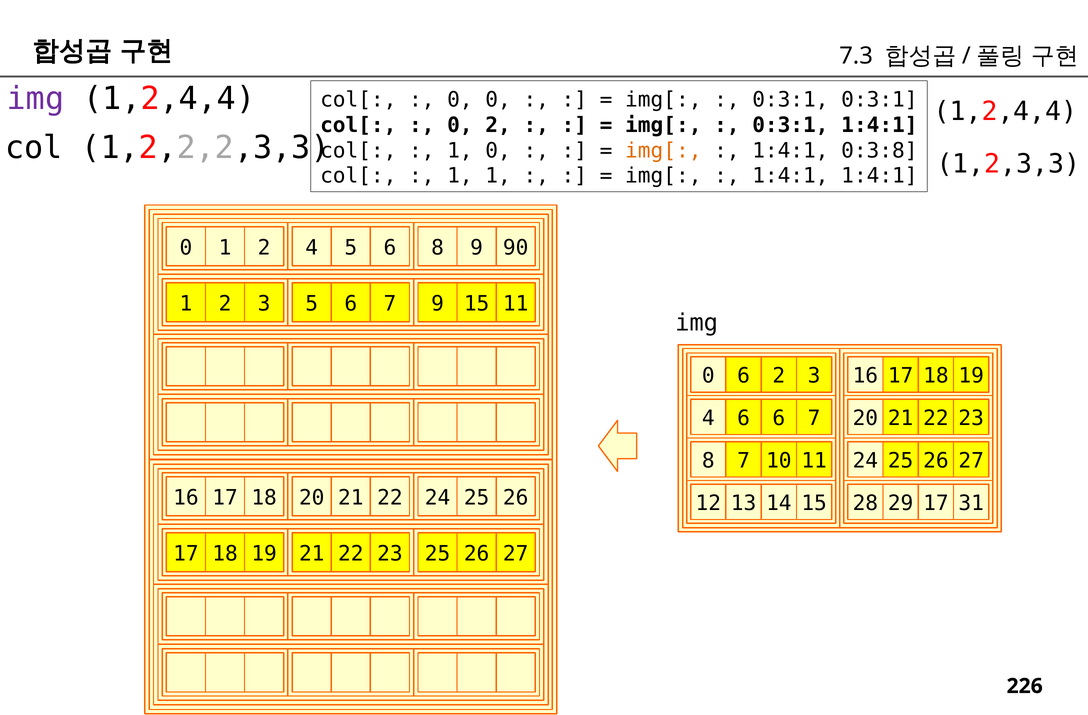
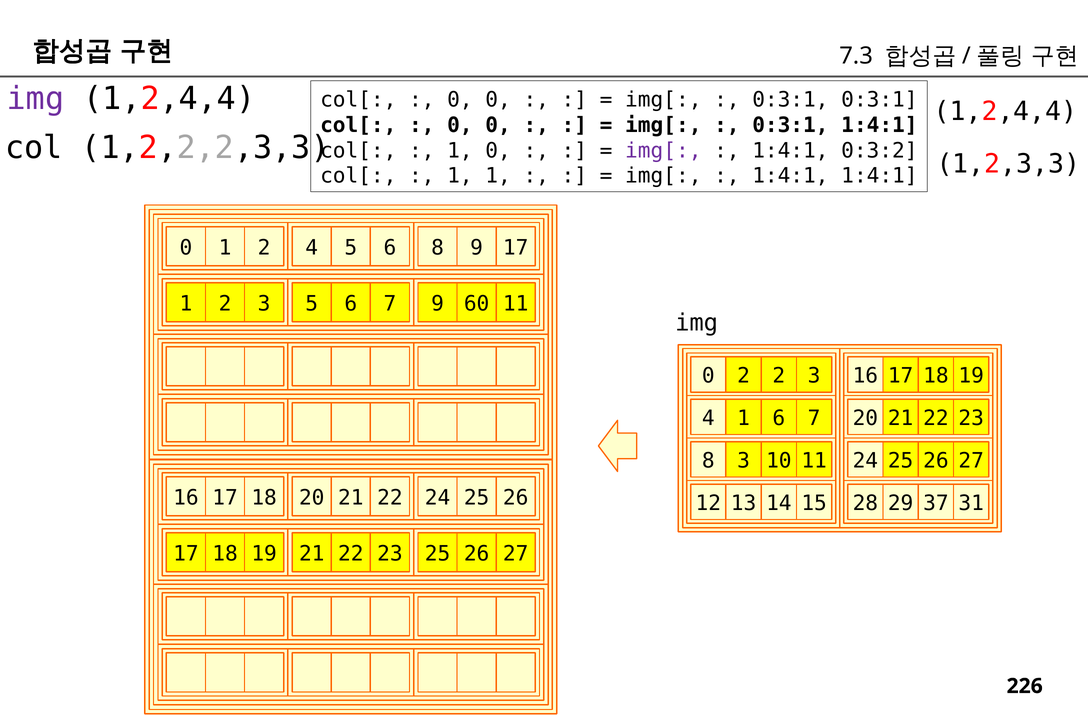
2: 2 -> 0 (498, 125)
img[ colour: orange -> purple (663, 150)
0:3:8: 0:3:8 -> 0:3:2 (879, 150)
9 90: 90 -> 17 (516, 248)
9 15: 15 -> 60 (477, 304)
0 6: 6 -> 2 (744, 376)
4 6: 6 -> 1 (744, 418)
8 7: 7 -> 3 (744, 461)
29 17: 17 -> 37 (936, 503)
